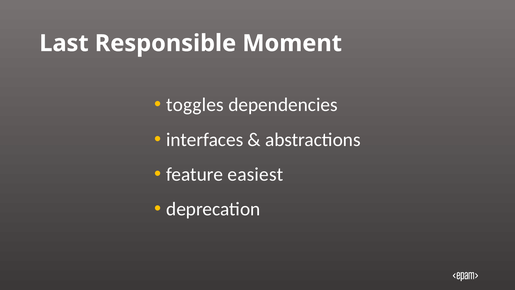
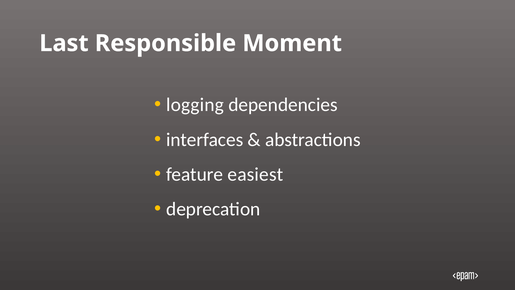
toggles: toggles -> logging (195, 105)
